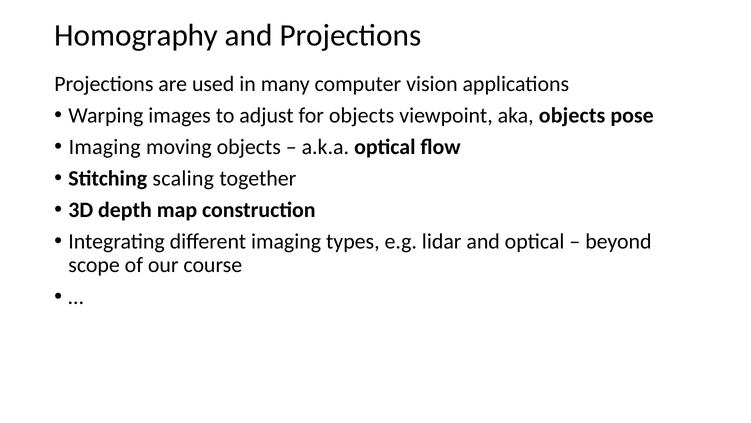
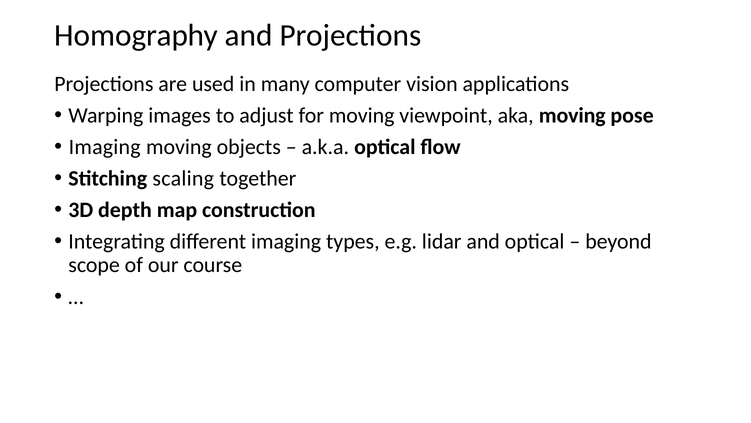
for objects: objects -> moving (362, 115)
aka objects: objects -> moving (572, 115)
